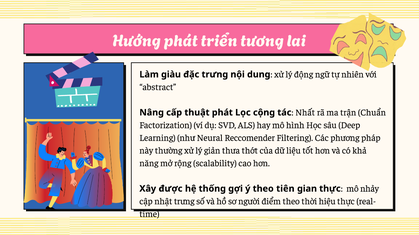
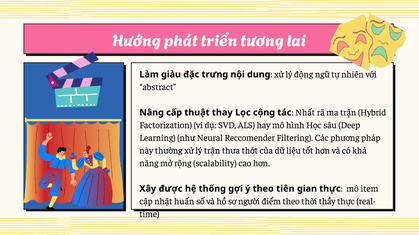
thuật phát: phát -> thay (222, 113)
Chuẩn: Chuẩn -> Hybrid (372, 113)
lý giản: giản -> trận (212, 151)
nhảy: nhảy -> item (369, 189)
nhật trưng: trưng -> huấn (184, 202)
hiệu: hiệu -> thầy (327, 202)
